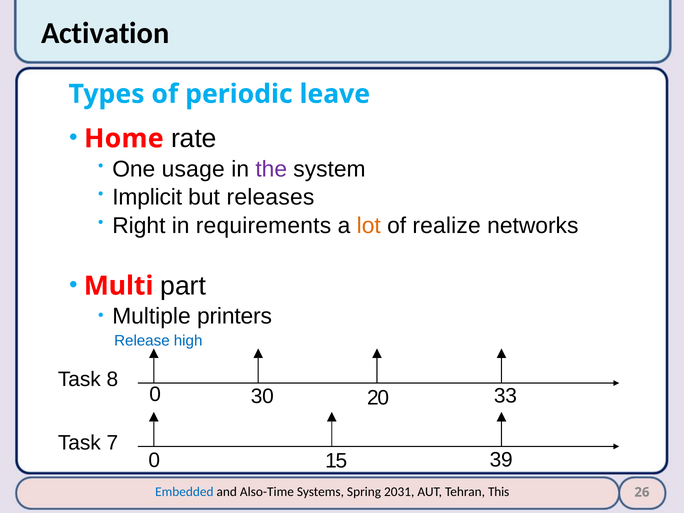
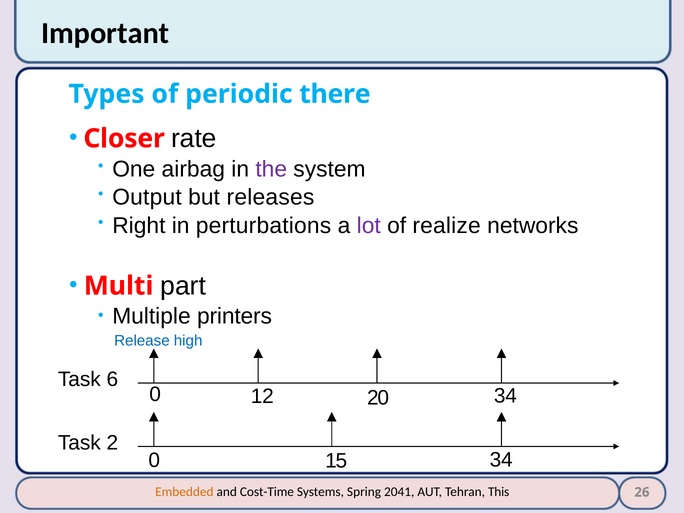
Activation: Activation -> Important (105, 33)
leave: leave -> there (335, 94)
Home: Home -> Closer (124, 139)
usage: usage -> airbag (193, 169)
Implicit: Implicit -> Output (147, 197)
requirements: requirements -> perturbations (263, 226)
lot colour: orange -> purple (369, 226)
8: 8 -> 6 (112, 380)
30: 30 -> 12 (262, 397)
20 33: 33 -> 34 (505, 396)
7: 7 -> 2 (112, 443)
0 39: 39 -> 34 (501, 460)
Embedded colour: blue -> orange (184, 492)
Also-Time: Also-Time -> Cost-Time (267, 492)
2031: 2031 -> 2041 (399, 492)
